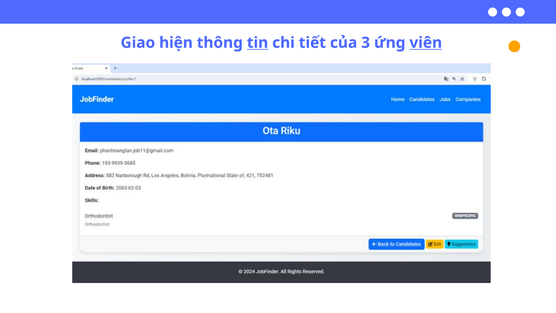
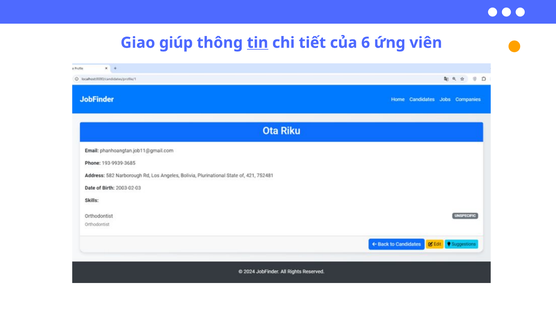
hiện: hiện -> giúp (176, 43)
3: 3 -> 6 (366, 43)
viên underline: present -> none (426, 43)
